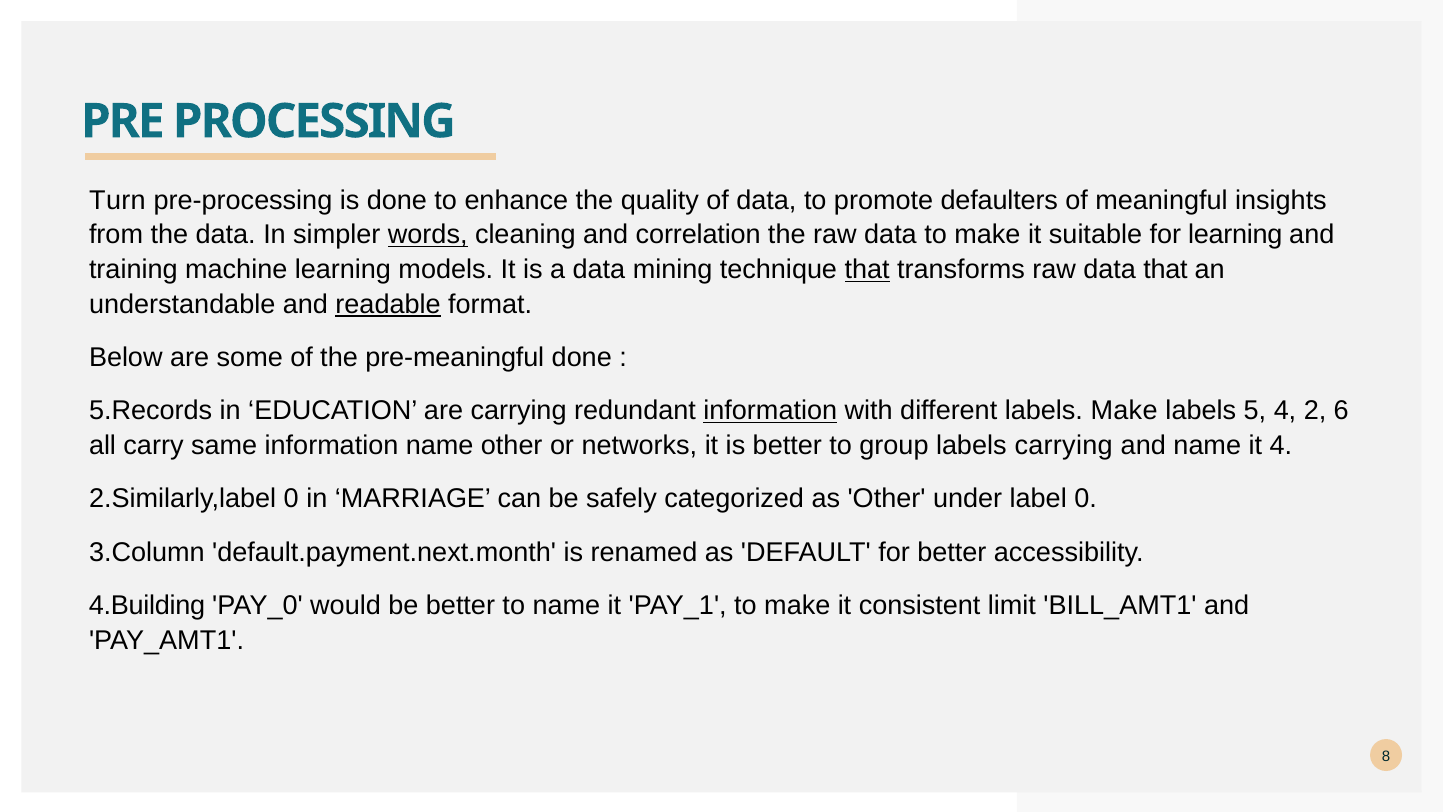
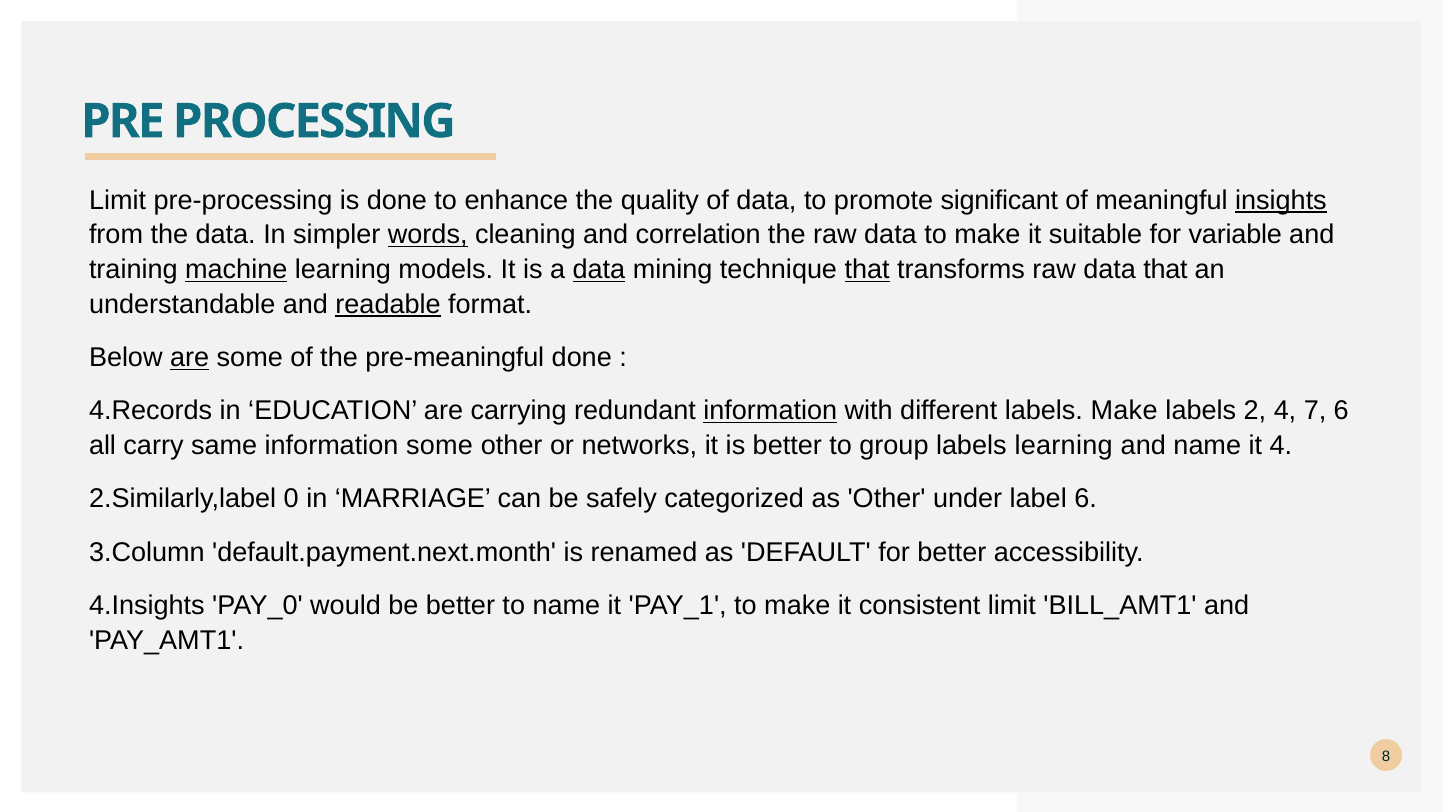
Turn: Turn -> Limit (118, 200)
defaulters: defaulters -> significant (999, 200)
insights underline: none -> present (1281, 200)
for learning: learning -> variable (1235, 235)
machine underline: none -> present (236, 270)
data underline: none -> present (599, 270)
are underline: none -> present (190, 358)
5.Records: 5.Records -> 4.Records (151, 411)
5: 5 -> 2 (1255, 411)
2: 2 -> 7 (1315, 411)
information name: name -> some (439, 446)
labels carrying: carrying -> learning (1064, 446)
label 0: 0 -> 6 (1086, 499)
4.Building: 4.Building -> 4.Insights (147, 605)
